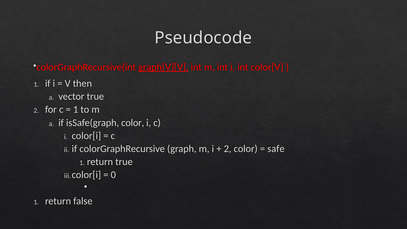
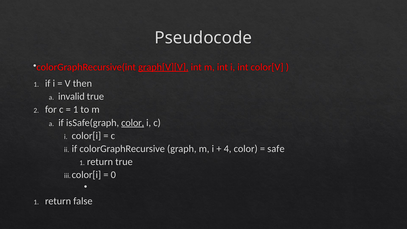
vector: vector -> invalid (71, 97)
color underline: none -> present (133, 123)
2: 2 -> 4 (228, 149)
